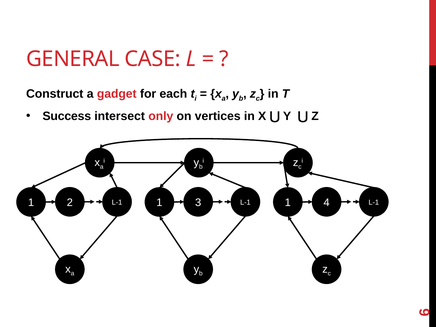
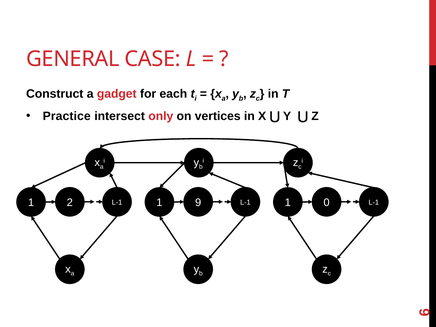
Success: Success -> Practice (67, 116)
3: 3 -> 9 (198, 203)
4: 4 -> 0 (327, 203)
